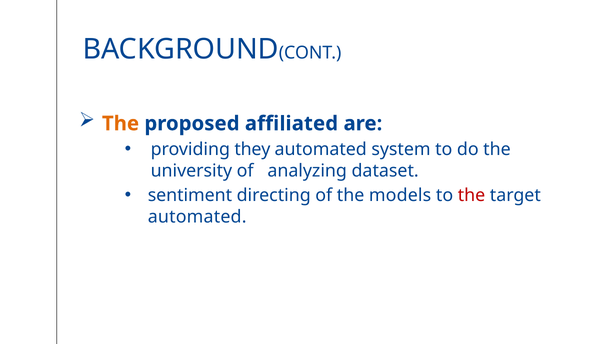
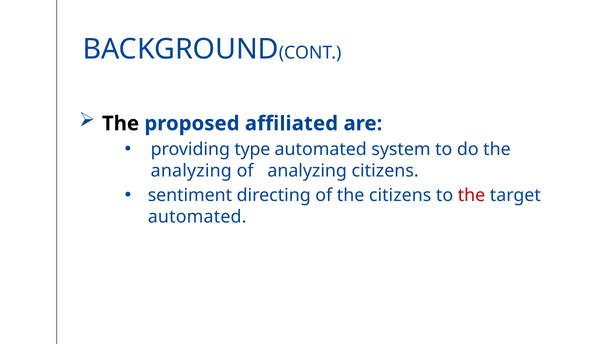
The colour: orange -> black (120, 123)
they: they -> type (252, 149)
university: university -> analyzing (191, 171)
analyzing dataset: dataset -> citizens (385, 171)
the models: models -> citizens (400, 195)
